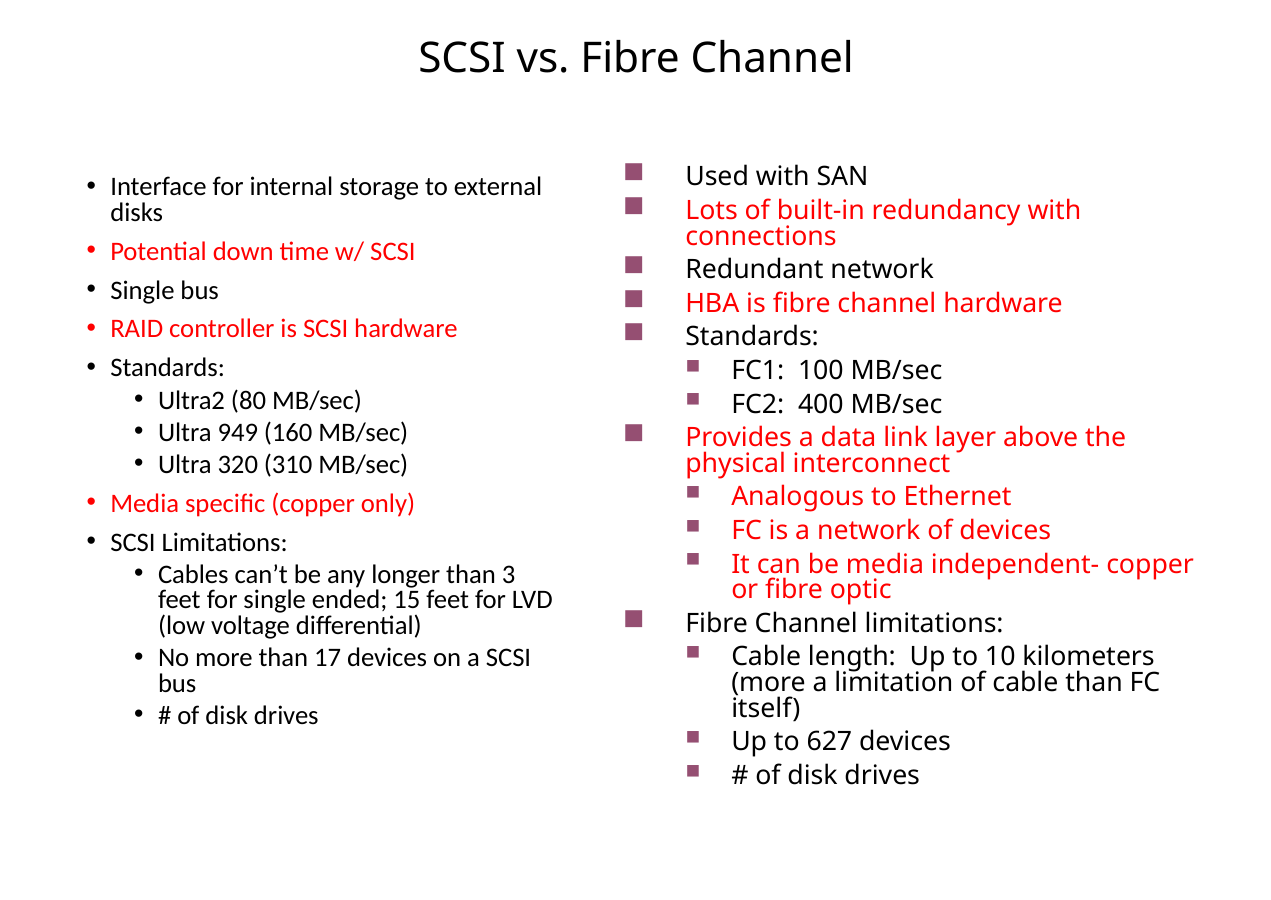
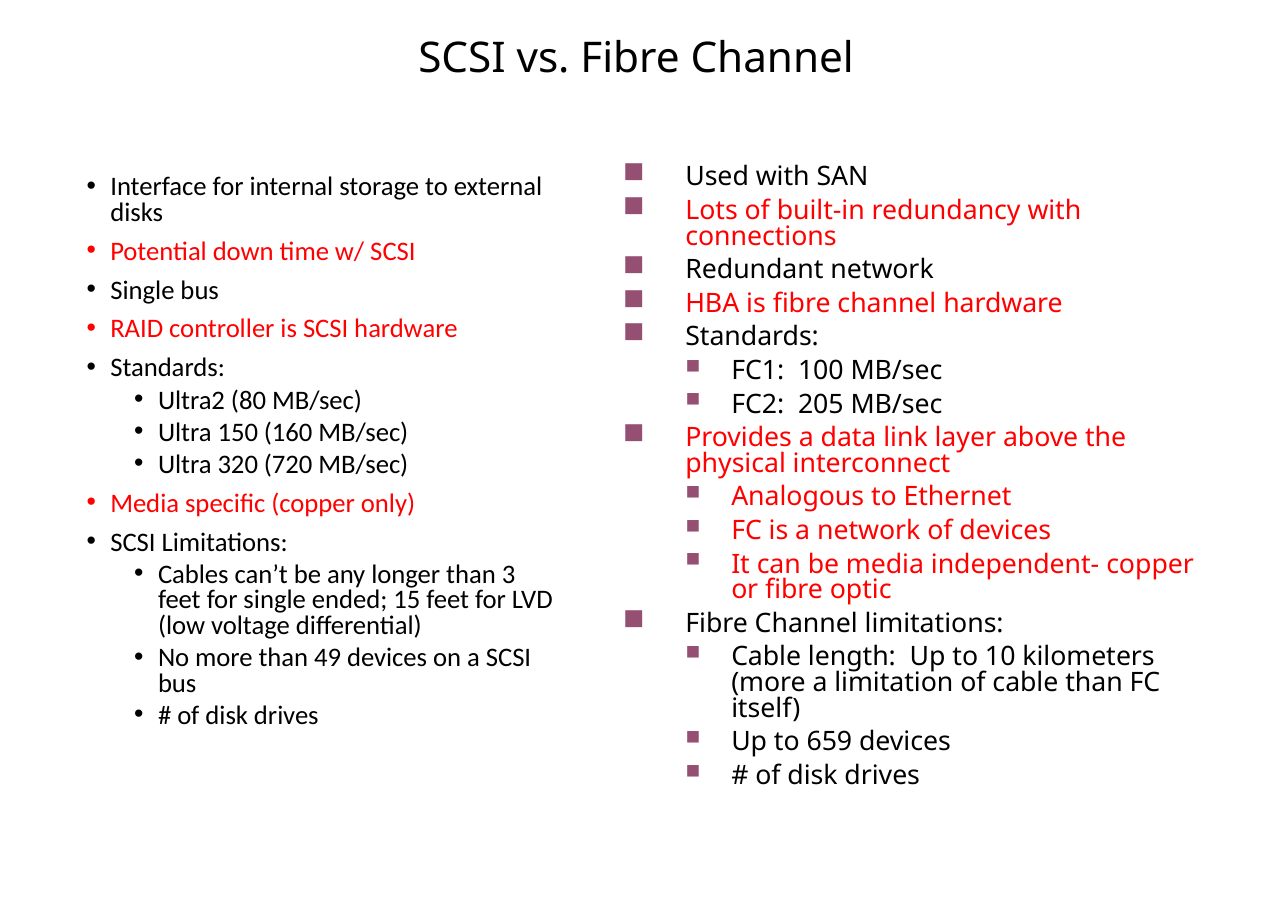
400: 400 -> 205 (821, 404)
949: 949 -> 150 (238, 432)
310: 310 -> 720 (288, 465)
17: 17 -> 49 (328, 658)
627: 627 -> 659 (829, 742)
